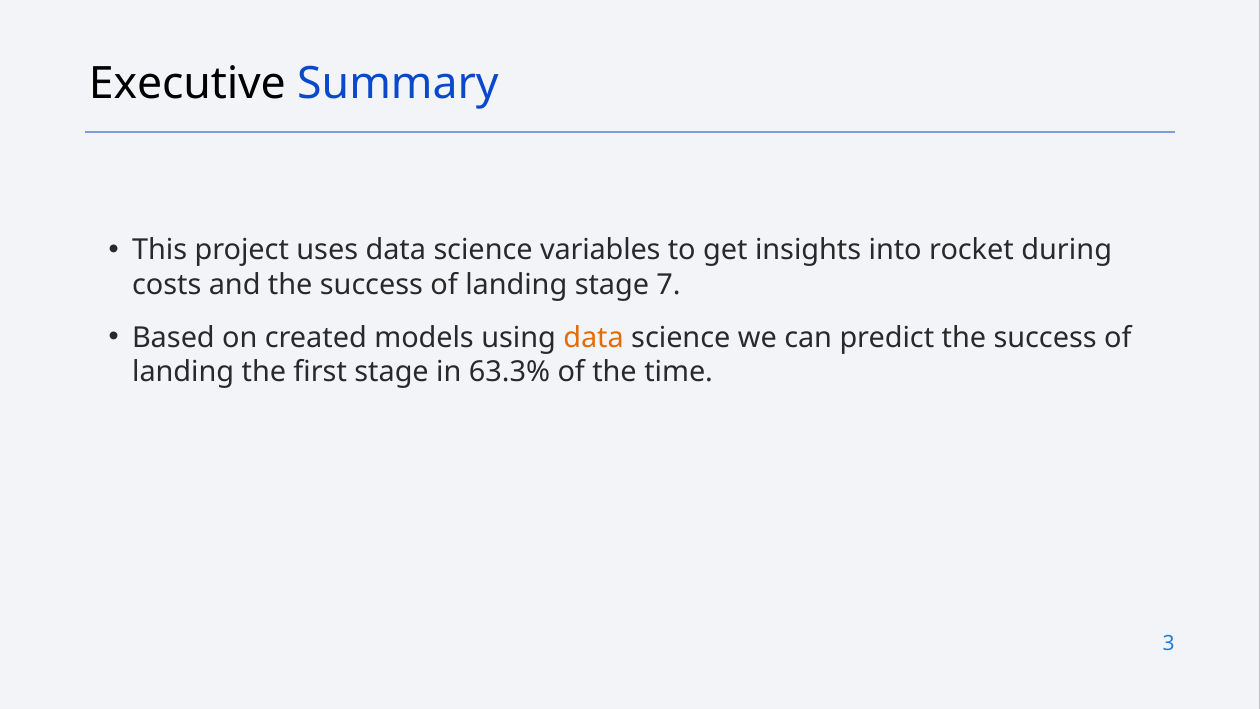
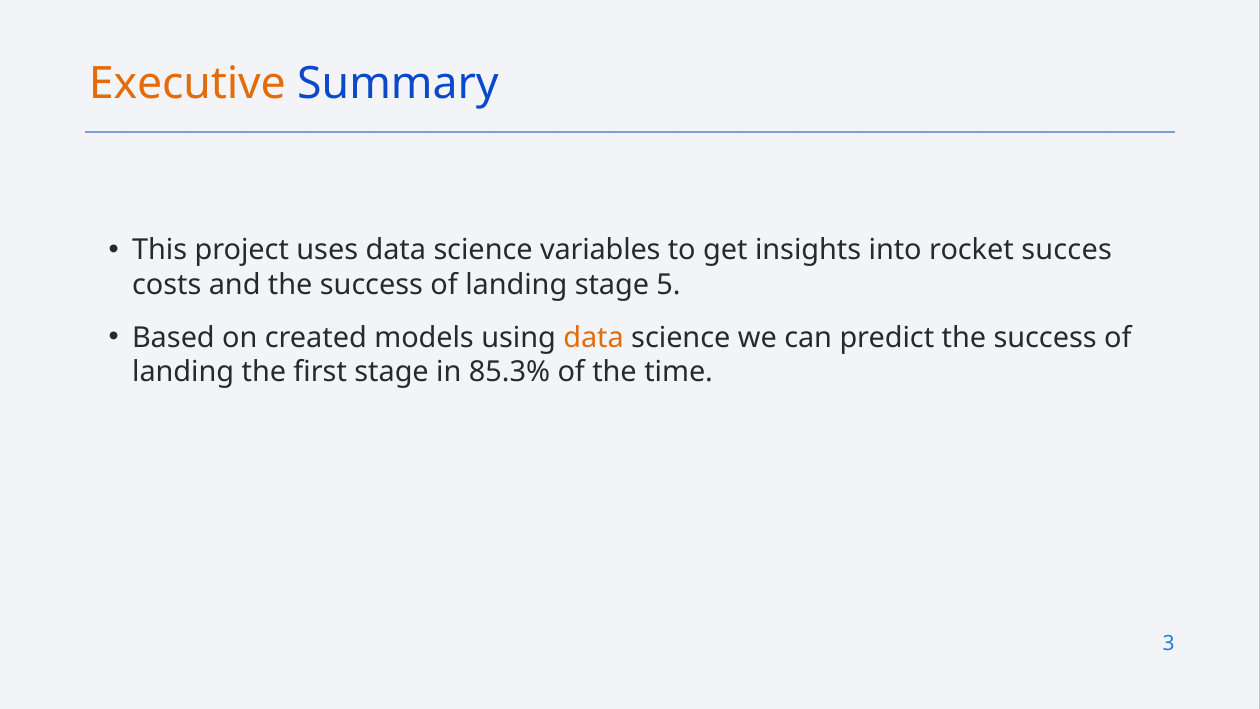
Executive colour: black -> orange (187, 84)
during: during -> succes (1067, 250)
7: 7 -> 5 (669, 285)
63.3%: 63.3% -> 85.3% (509, 372)
